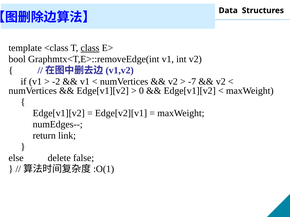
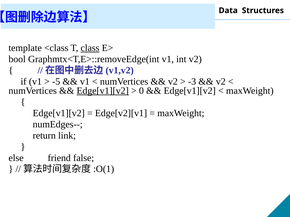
-2: -2 -> -5 (56, 82)
-7: -7 -> -3 (192, 82)
Edge[v1][v2 underline: none -> present (103, 91)
delete: delete -> friend (59, 158)
